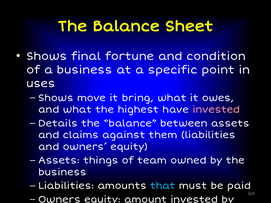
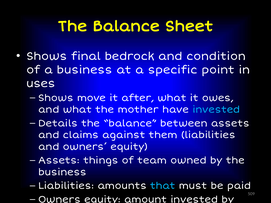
fortune: fortune -> bedrock (130, 56)
bring: bring -> after (138, 98)
highest: highest -> mother (138, 110)
invested colour: pink -> light blue (216, 110)
